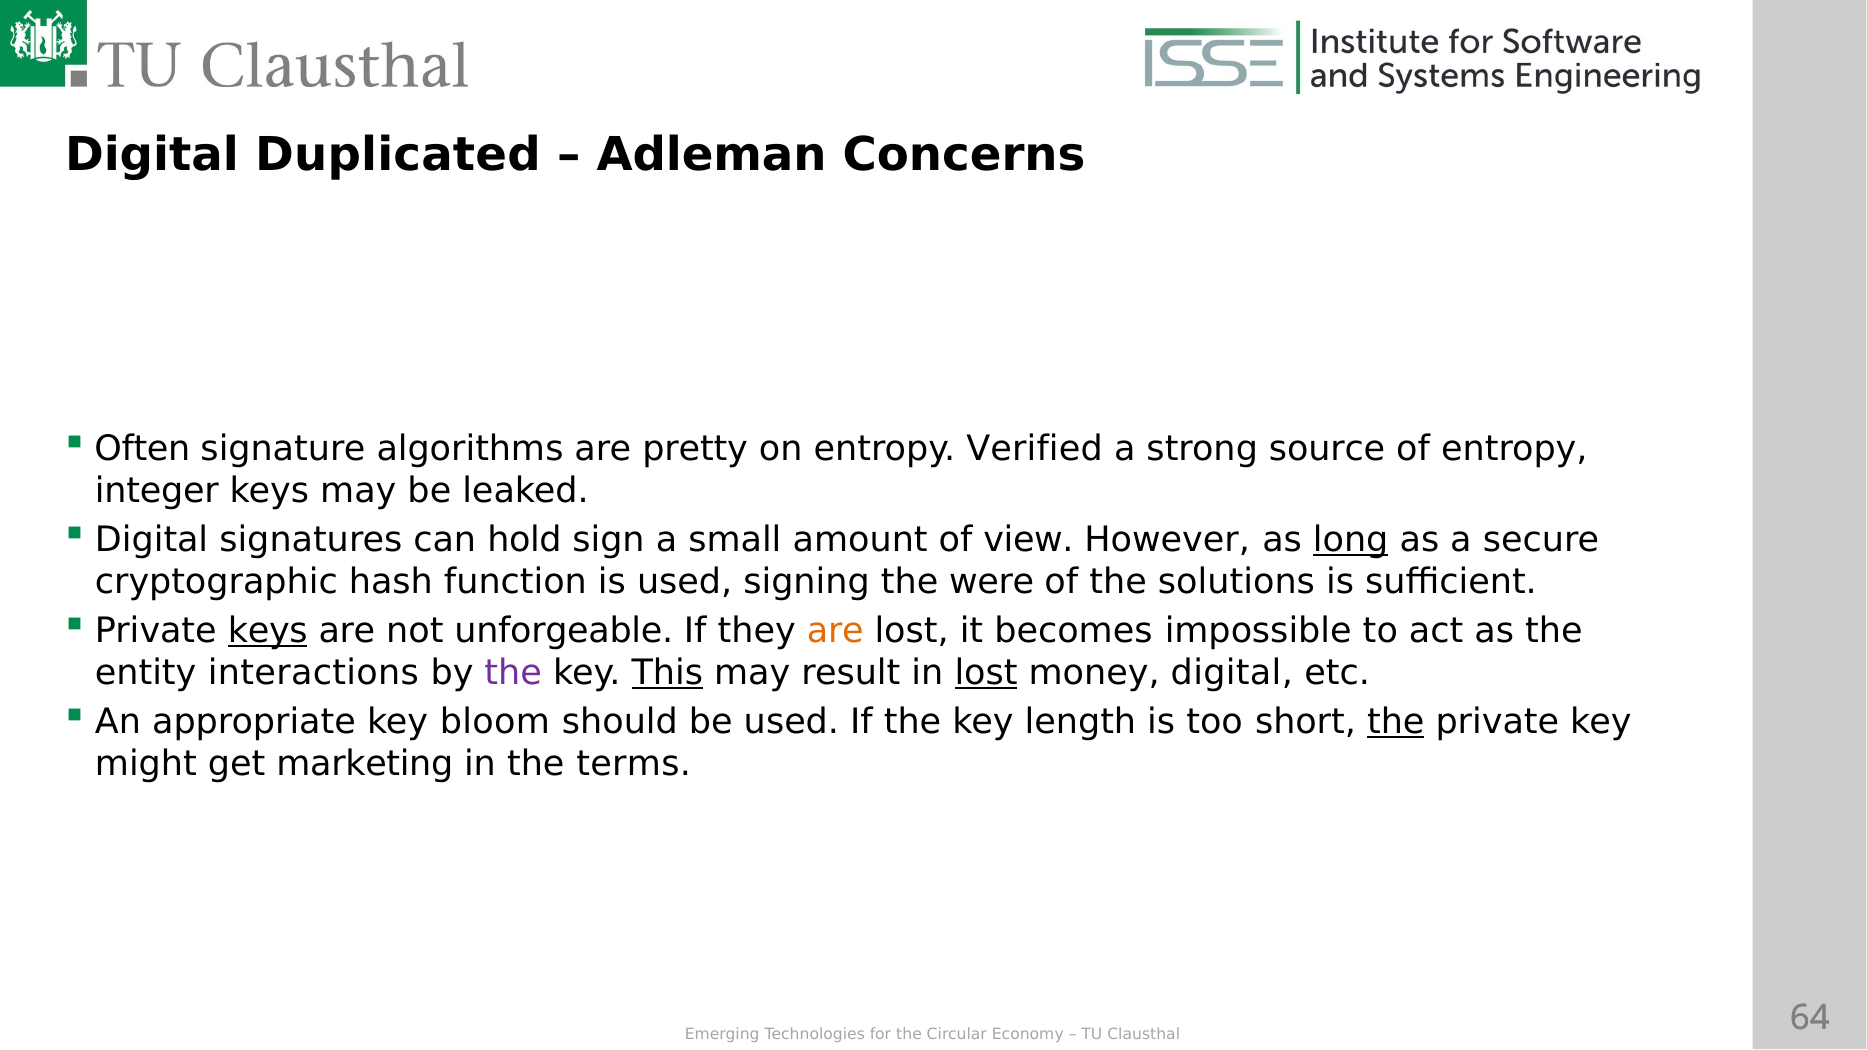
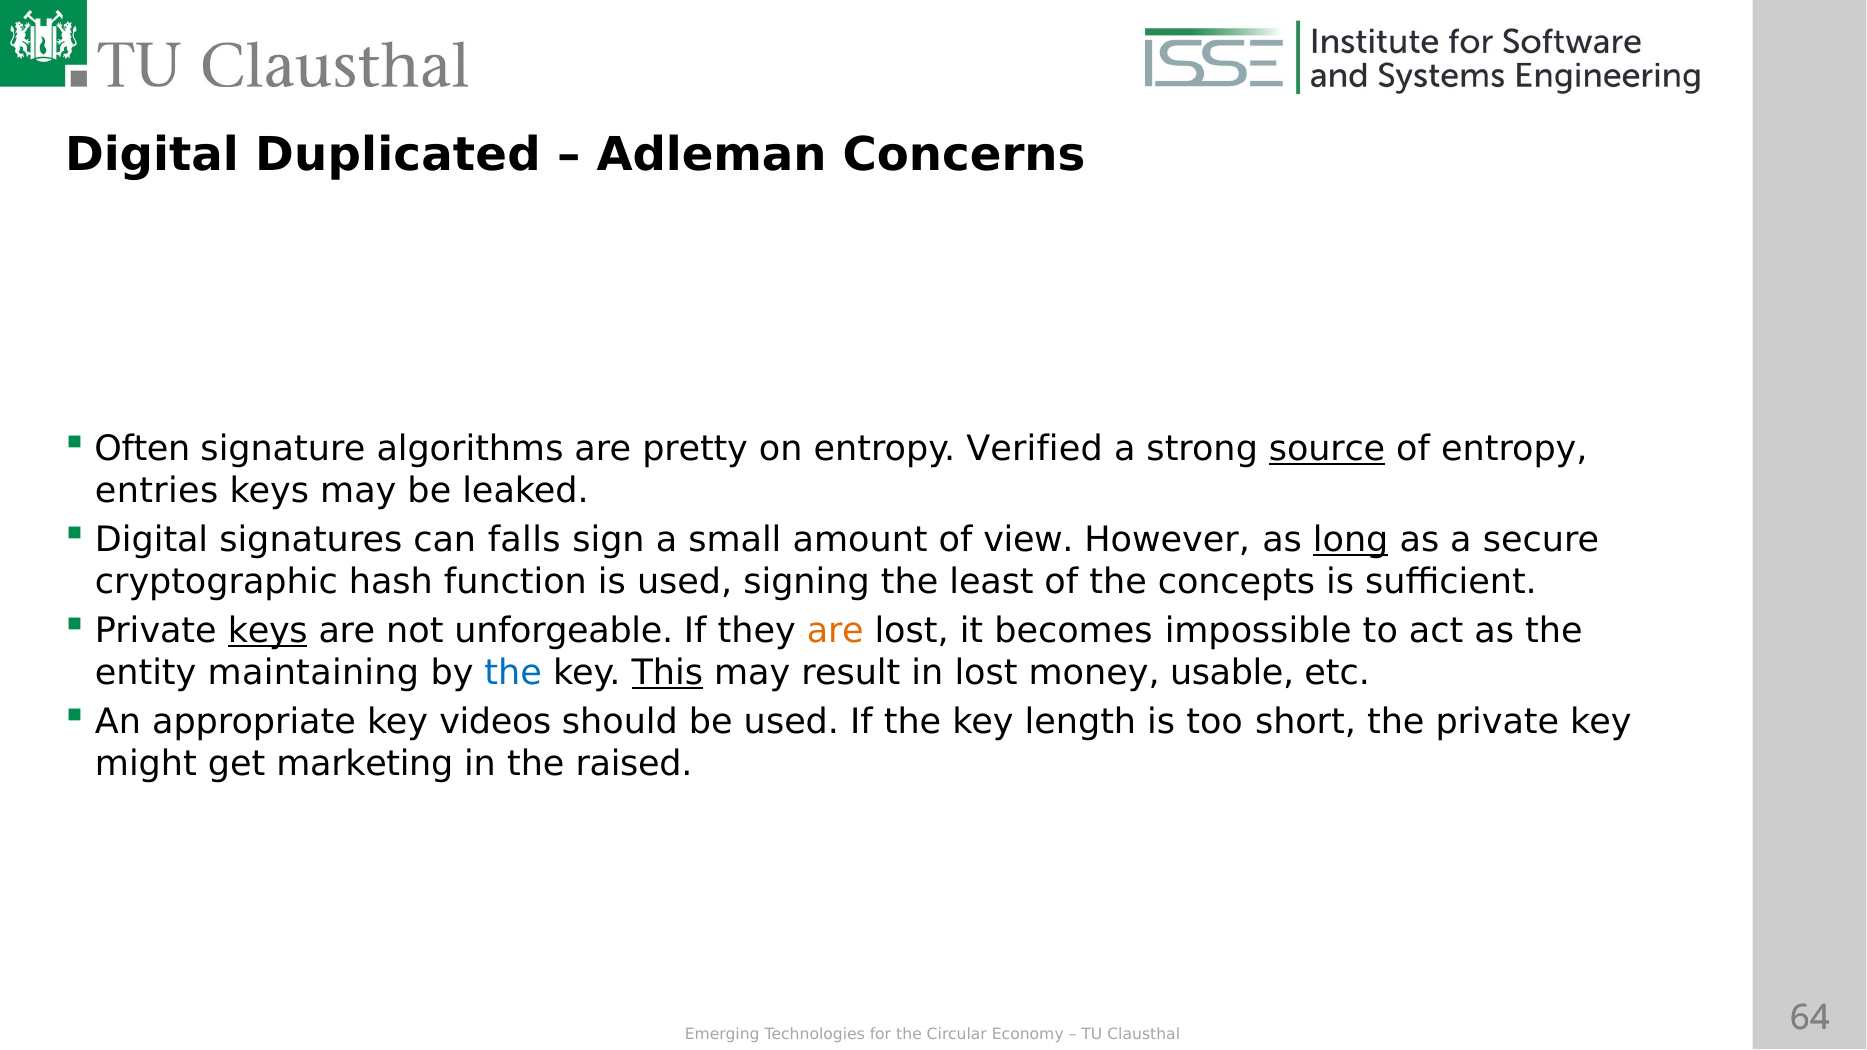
source underline: none -> present (1327, 449)
integer: integer -> entries (157, 491)
hold: hold -> falls (524, 540)
were: were -> least (992, 582)
solutions: solutions -> concepts (1236, 582)
interactions: interactions -> maintaining (313, 673)
the colour: purple -> blue (513, 673)
lost underline: present -> none (986, 673)
money digital: digital -> usable (1232, 673)
bloom: bloom -> videos (495, 722)
the underline: present -> none (1396, 722)
terms: terms -> raised (634, 764)
